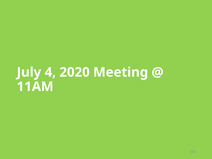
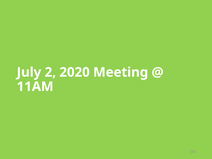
4: 4 -> 2 (50, 72)
